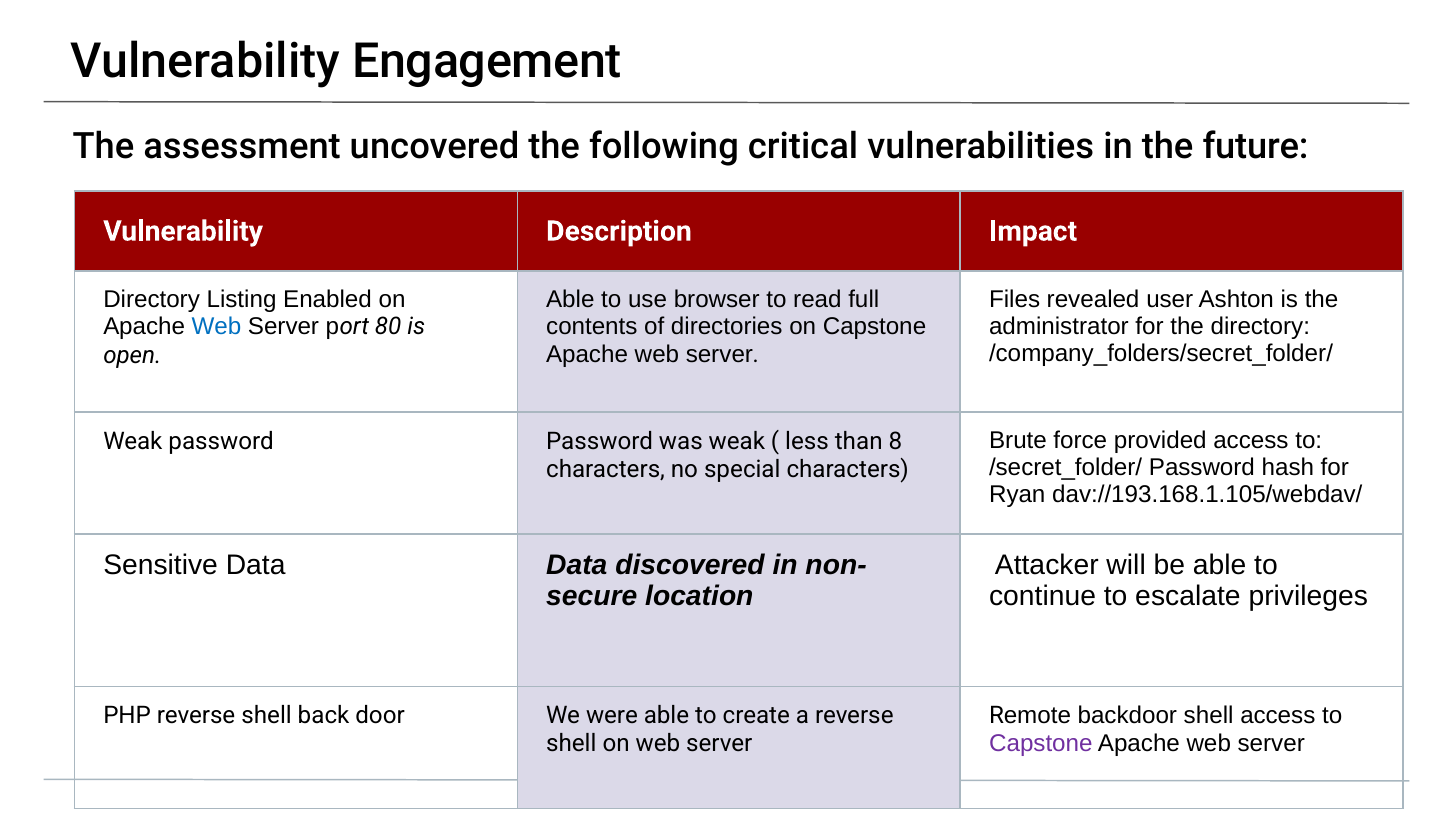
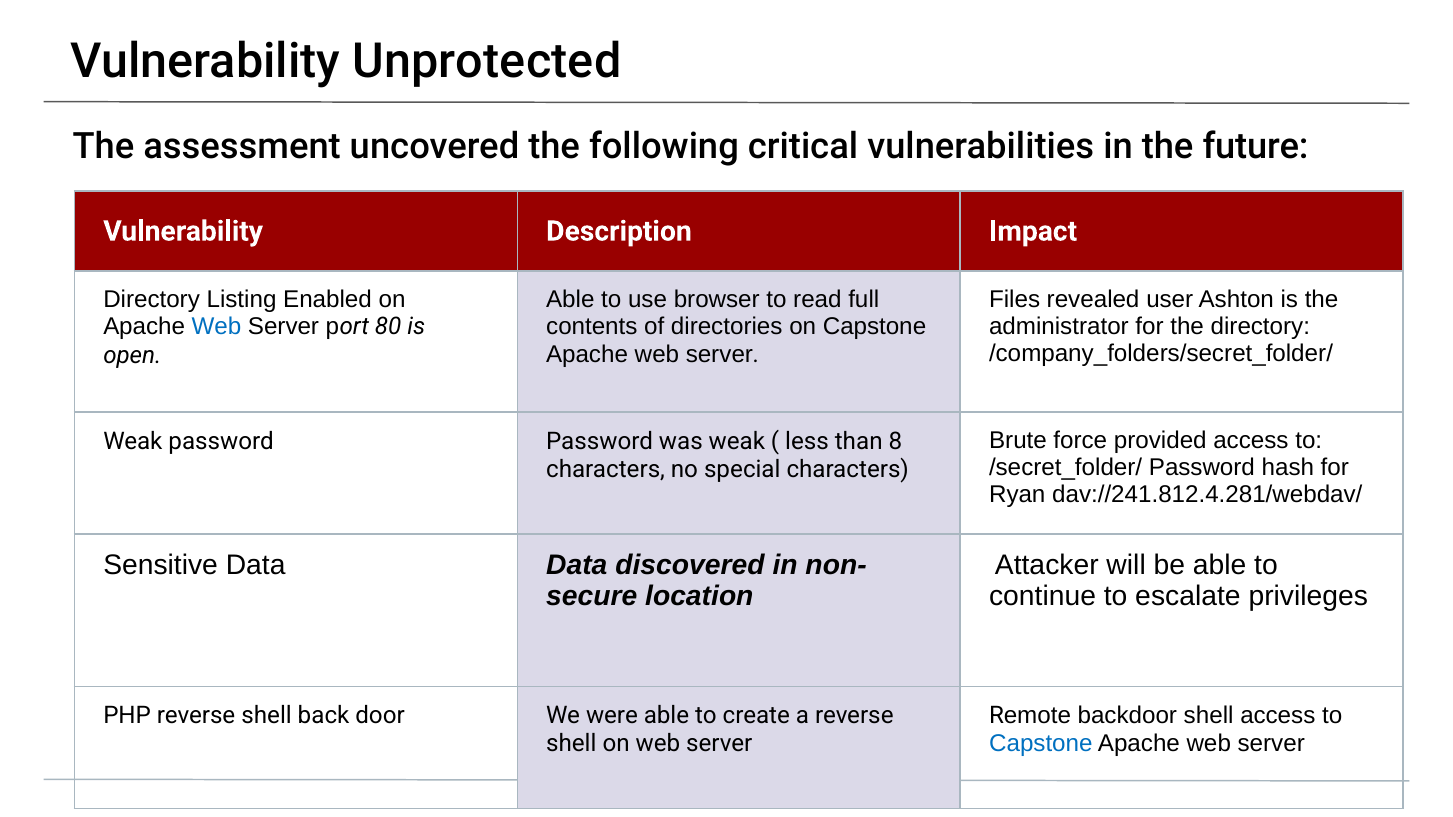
Engagement: Engagement -> Unprotected (487, 62)
dav://193.168.1.105/webdav/: dav://193.168.1.105/webdav/ -> dav://241.812.4.281/webdav/ (1207, 495)
Capstone colour: purple -> blue (1041, 744)
